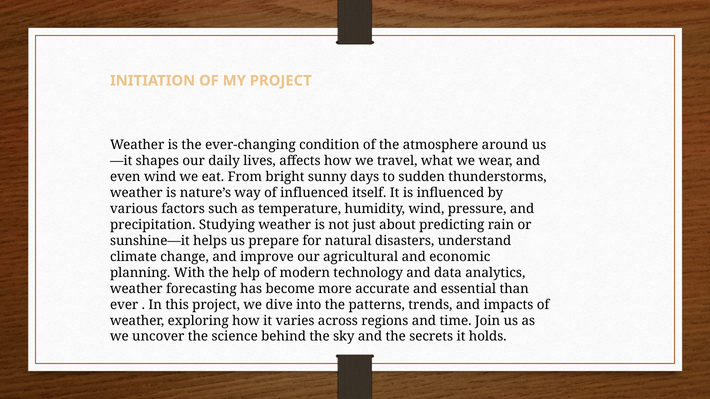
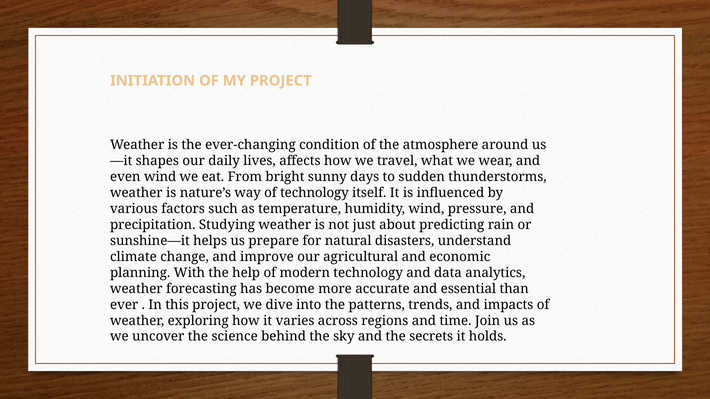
of influenced: influenced -> technology (314, 193)
